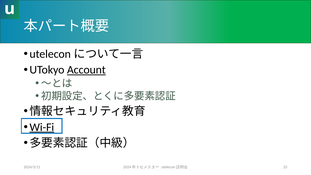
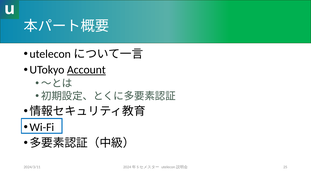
Wi-Fi underline: present -> none (42, 127)
